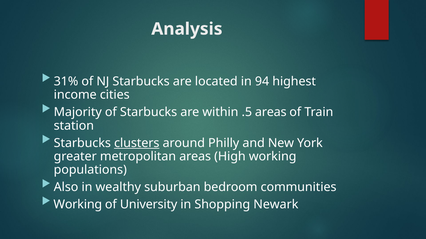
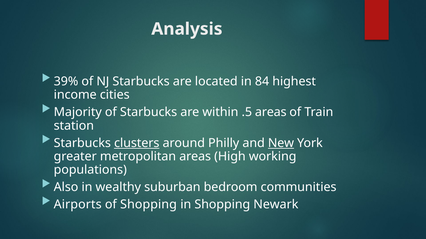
31%: 31% -> 39% (66, 82)
94: 94 -> 84 (262, 82)
New underline: none -> present (281, 143)
Working: Working -> Airports (78, 205)
of University: University -> Shopping (148, 205)
